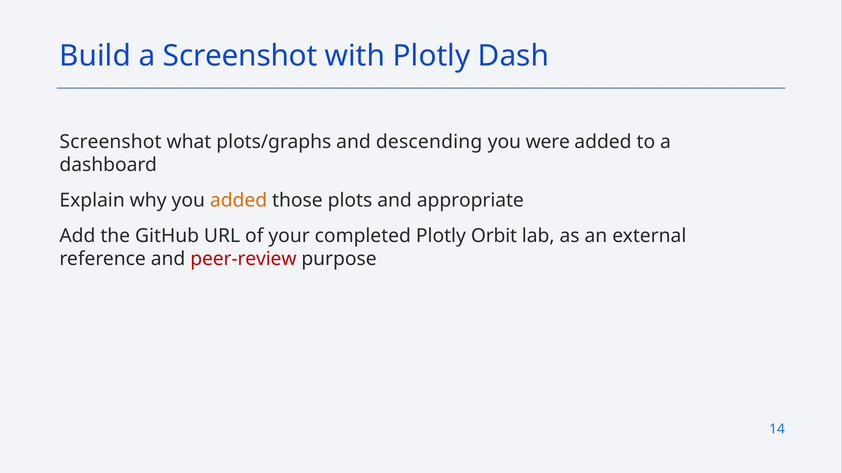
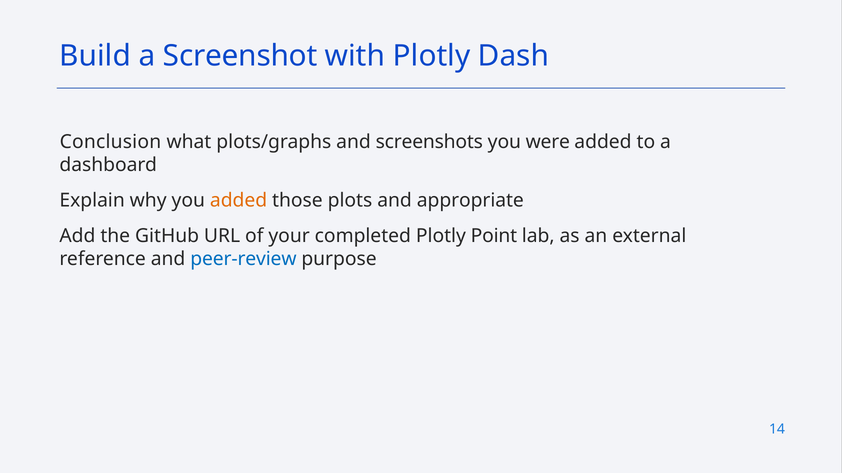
Screenshot: Screenshot -> Conclusion (110, 142)
descending: descending -> screenshots (429, 142)
Orbit: Orbit -> Point (494, 236)
peer-review colour: red -> blue (243, 259)
